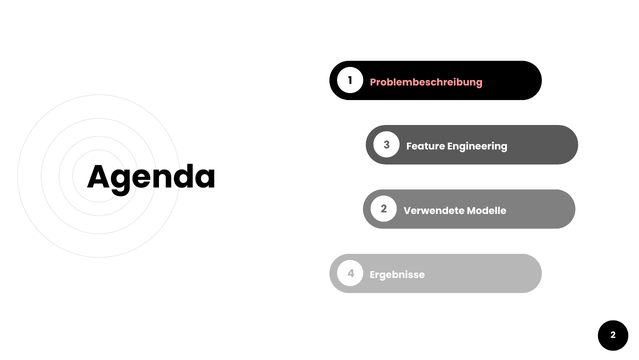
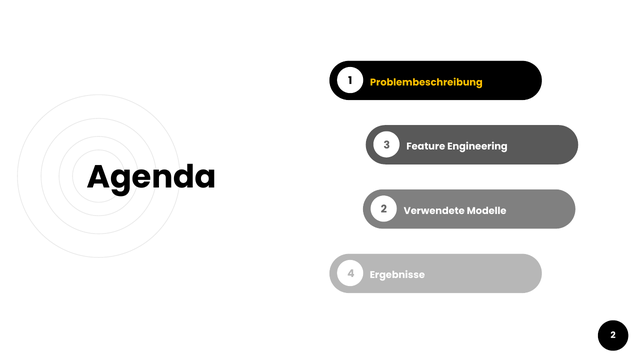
Problembeschreibung colour: pink -> yellow (426, 82)
